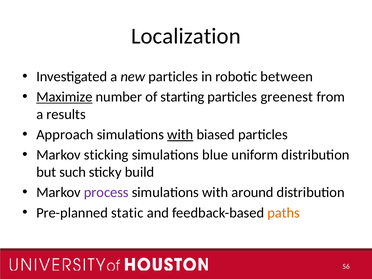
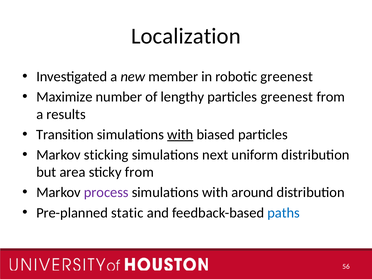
new particles: particles -> member (173, 77)
robotic between: between -> greenest (287, 77)
Maximize underline: present -> none (64, 97)
starting: starting -> lengthy (182, 97)
Approach: Approach -> Transition (65, 135)
blue: blue -> next (215, 155)
such: such -> area (73, 172)
sticky build: build -> from (139, 172)
paths colour: orange -> blue (284, 213)
